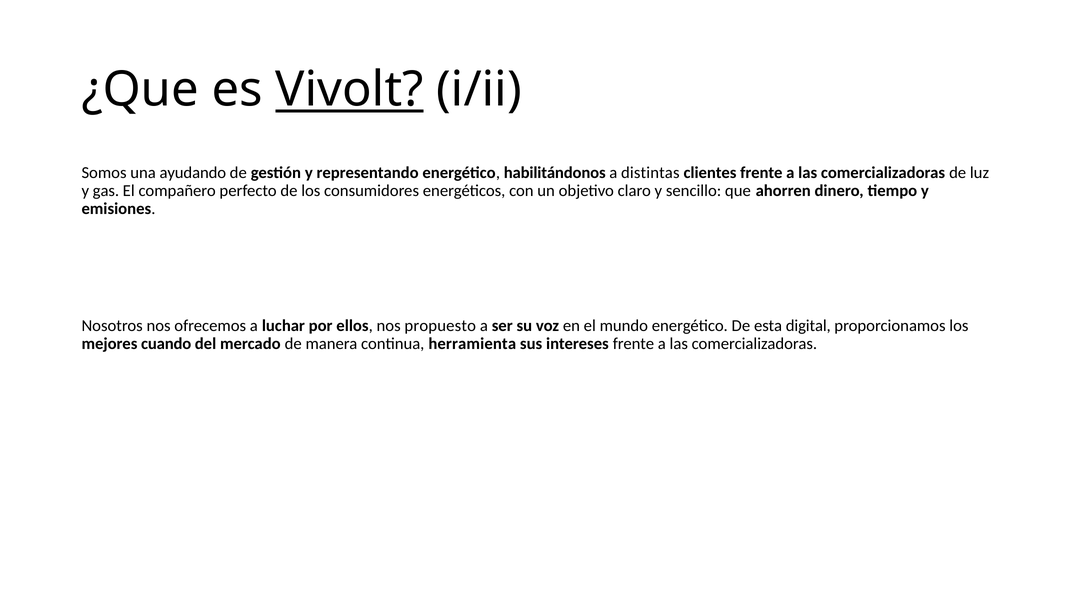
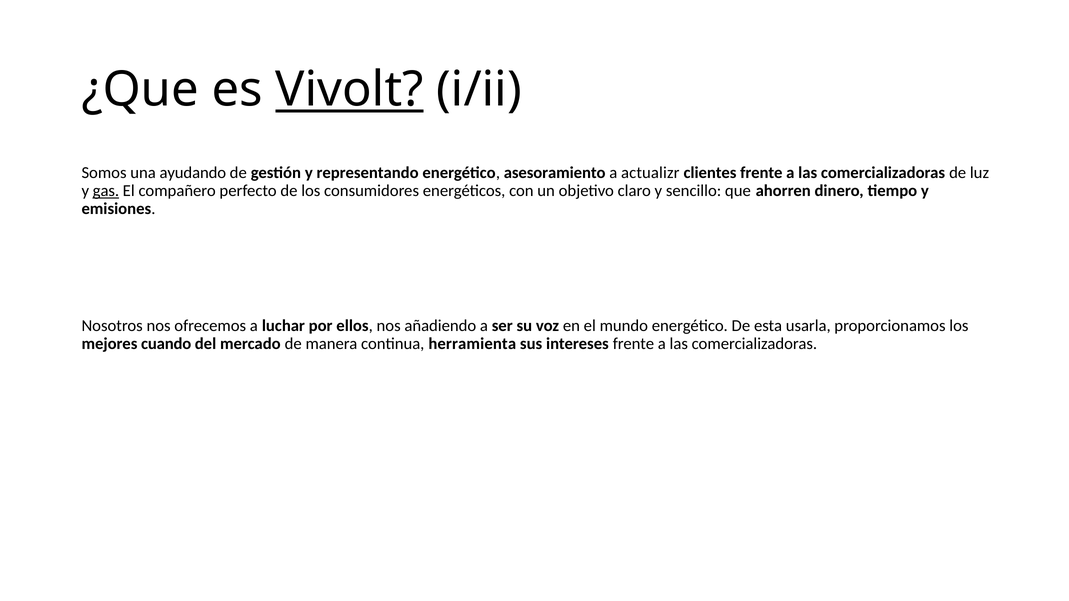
habilitándonos: habilitándonos -> asesoramiento (555, 173)
distintas: distintas -> actualizr (650, 173)
gas underline: none -> present (106, 191)
propuesto: propuesto -> añadiendo (440, 326)
digital: digital -> usarla (808, 326)
